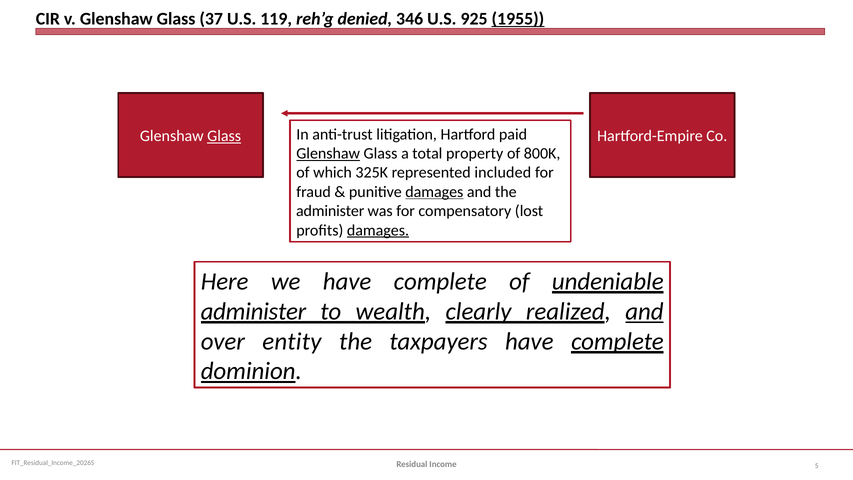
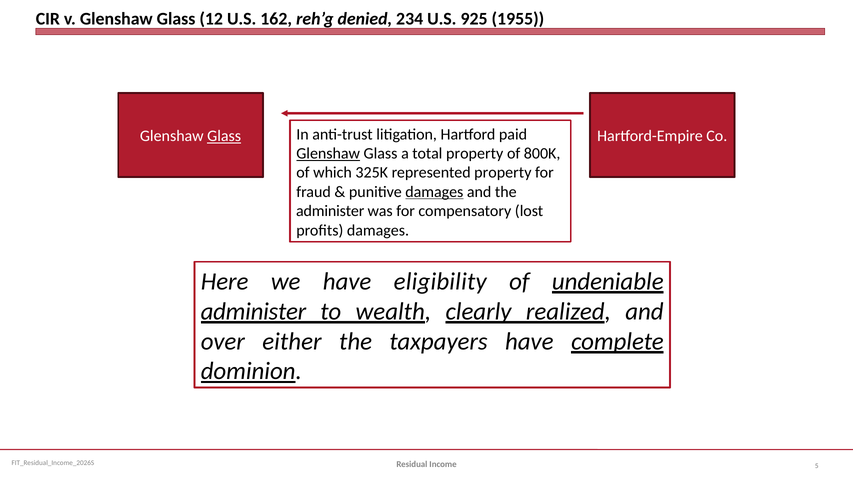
37: 37 -> 12 (211, 19)
119: 119 -> 162 (276, 19)
346: 346 -> 234 (410, 19)
1955 underline: present -> none (518, 19)
represented included: included -> property (503, 173)
damages underline: present -> none (378, 230)
we have complete: complete -> eligibility (440, 281)
and underline: present -> none (644, 311)
entity: entity -> either (292, 341)
